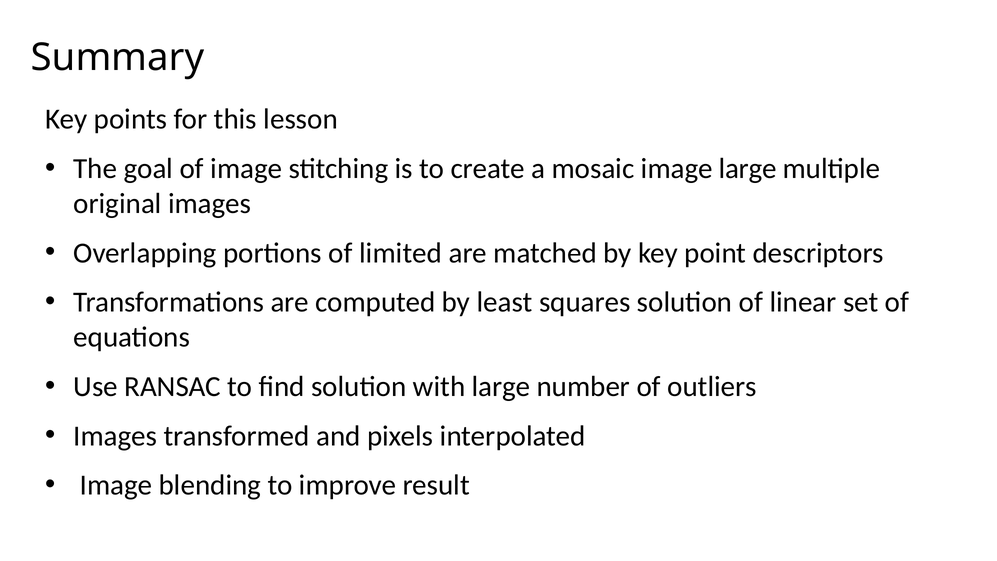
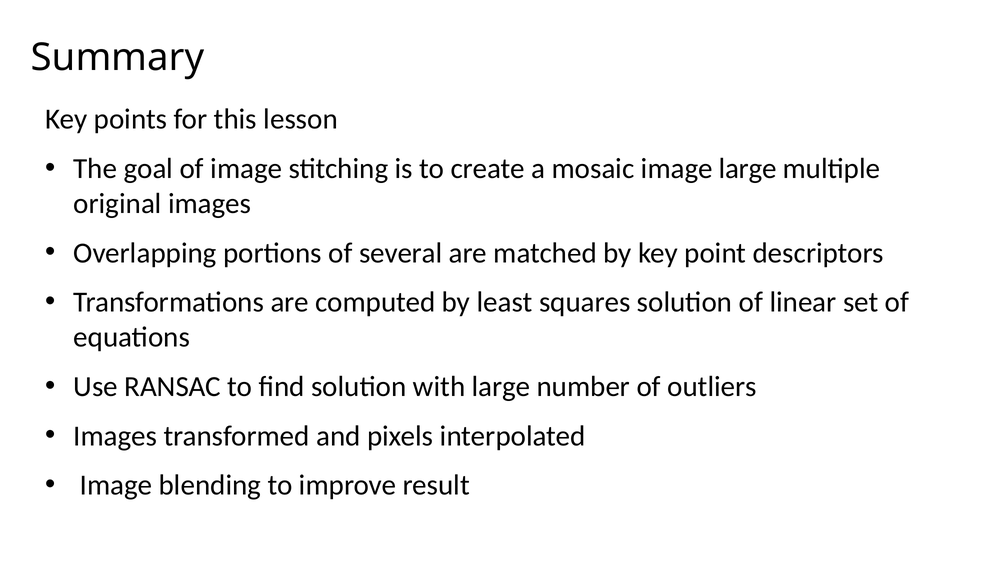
limited: limited -> several (401, 253)
